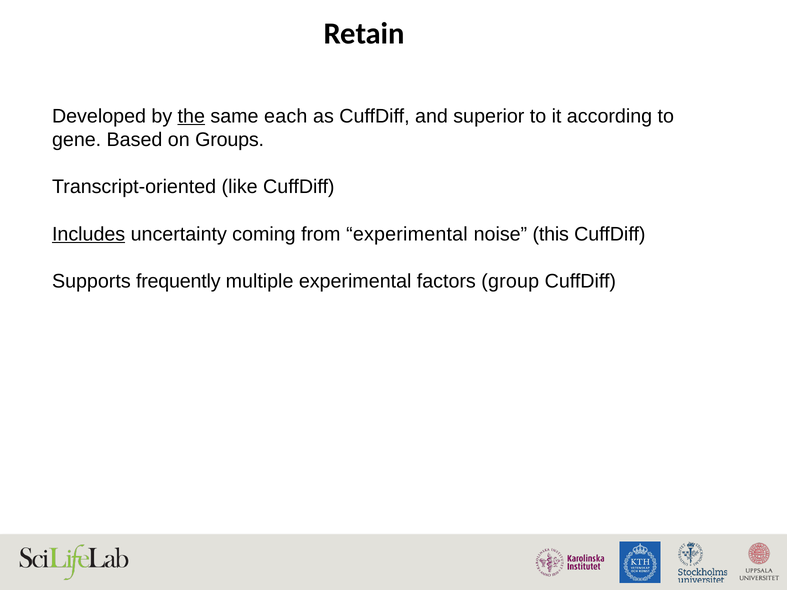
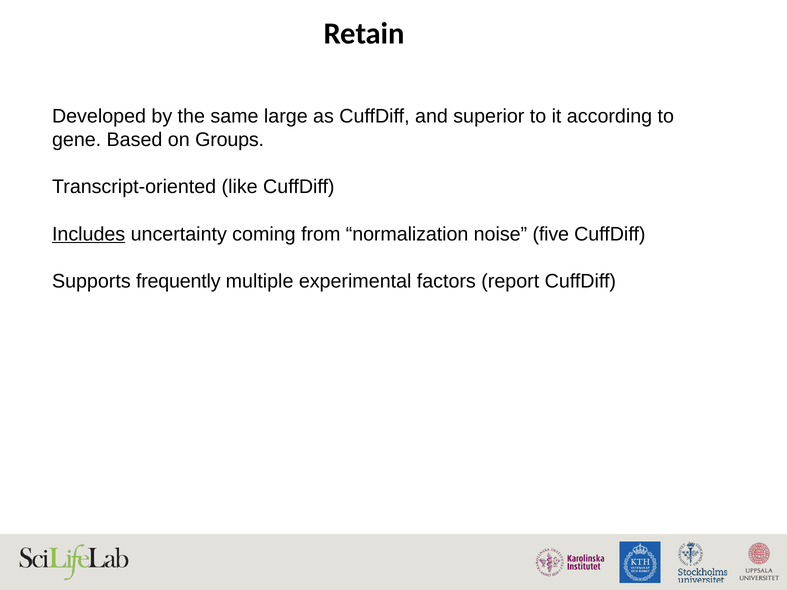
the underline: present -> none (191, 116)
each: each -> large (286, 116)
from experimental: experimental -> normalization (407, 234)
this: this -> five (551, 234)
group: group -> report (510, 281)
